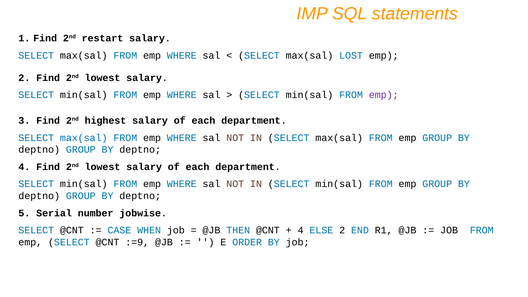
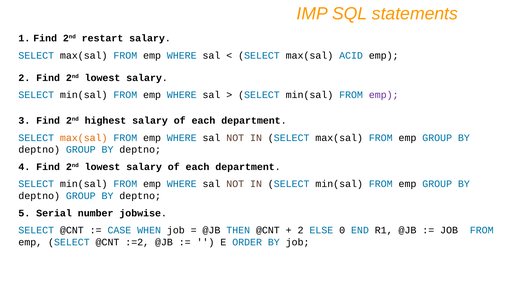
LOST: LOST -> ACID (351, 55)
max(sal colour: blue -> orange (84, 138)
4: 4 -> 2 (301, 230)
ELSE 2: 2 -> 0 (342, 230)
:=9: :=9 -> :=2 (137, 242)
